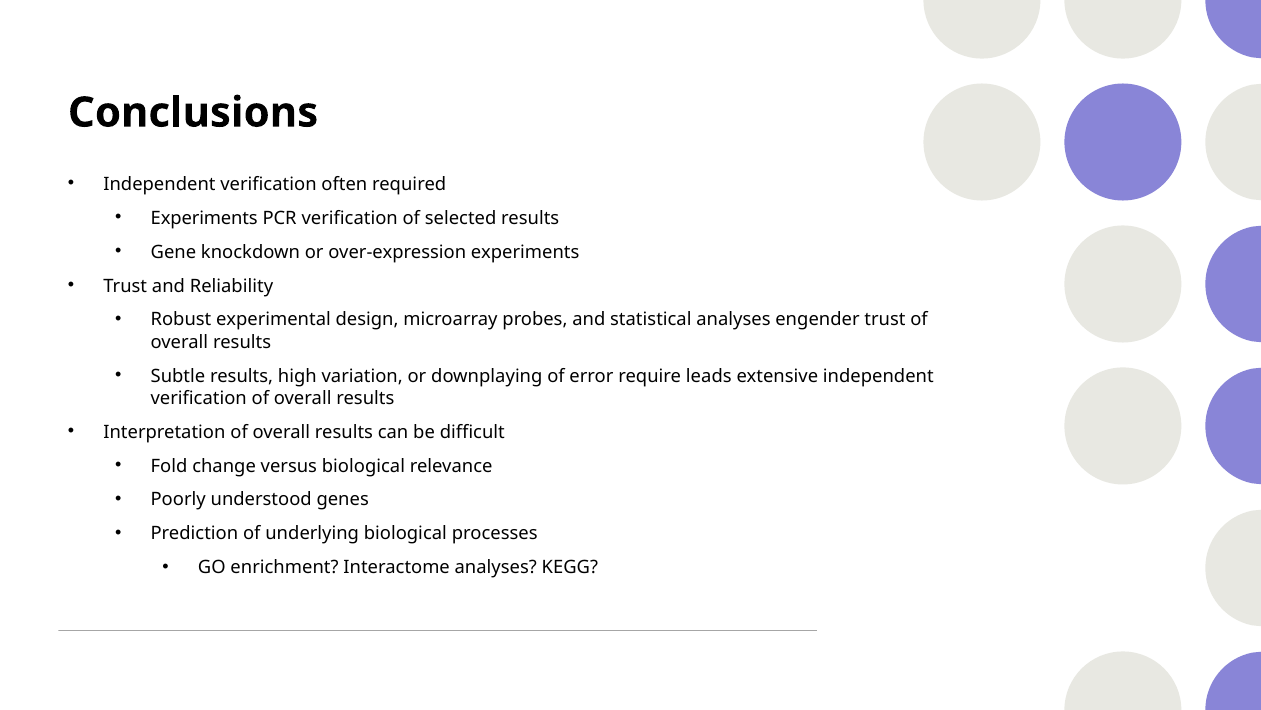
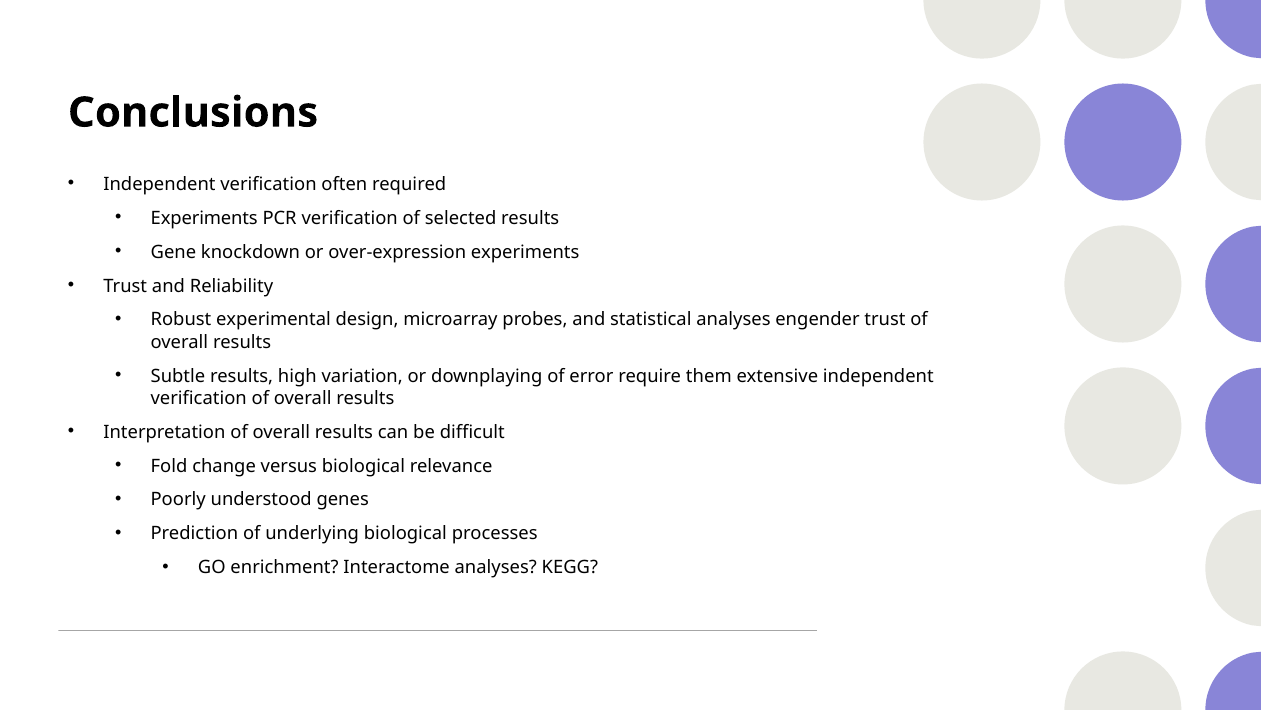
leads: leads -> them (709, 376)
